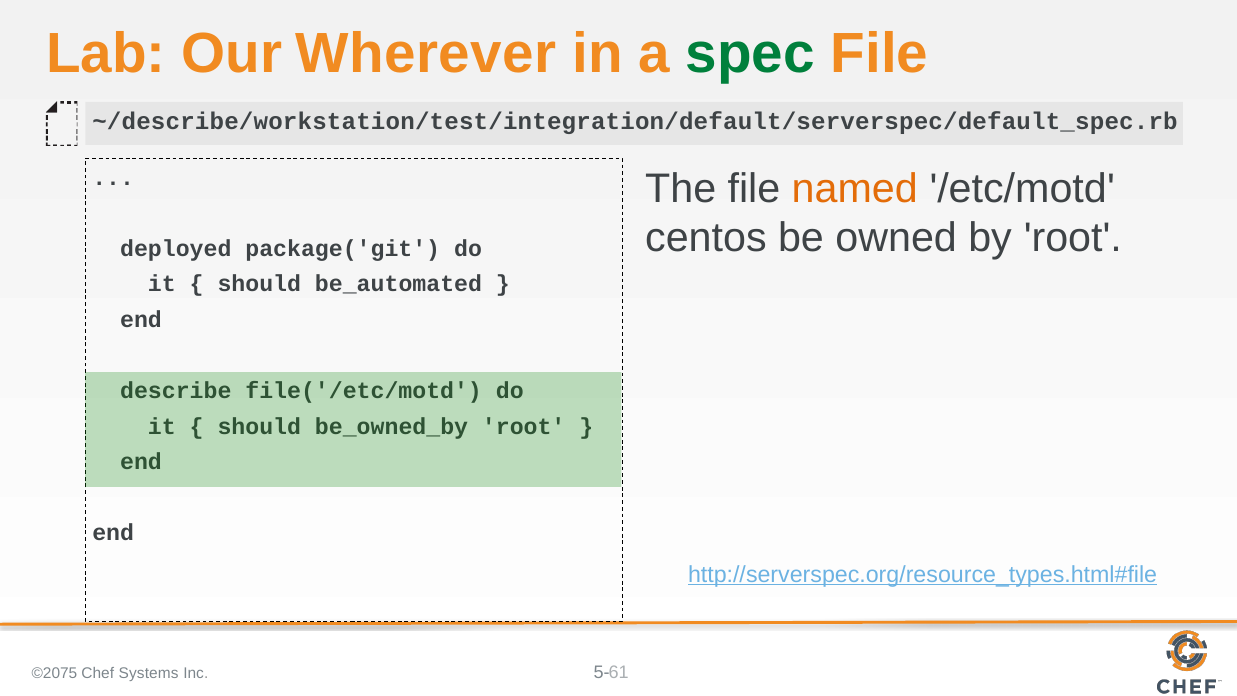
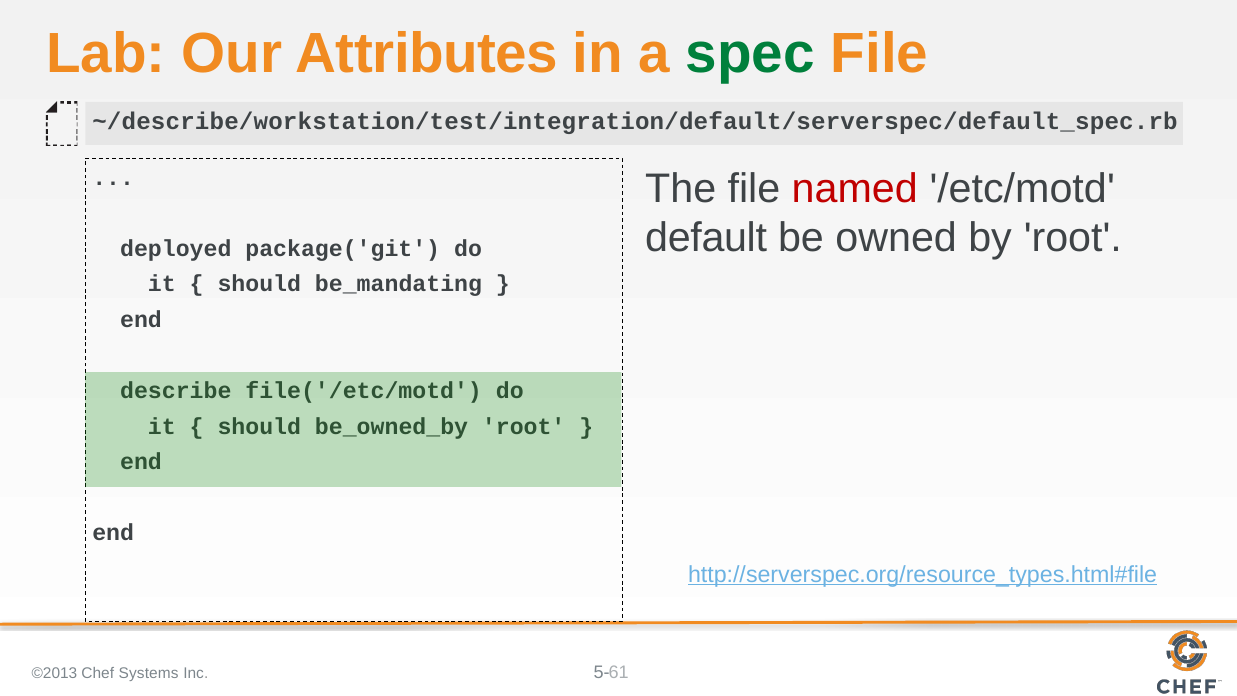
Wherever: Wherever -> Attributes (427, 53)
named colour: orange -> red (855, 188)
centos: centos -> default (706, 238)
be_automated: be_automated -> be_mandating (399, 284)
©2075: ©2075 -> ©2013 (54, 673)
